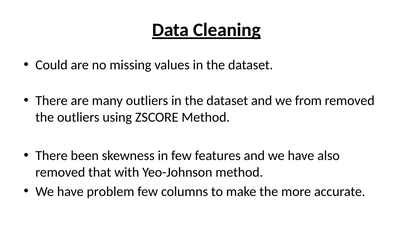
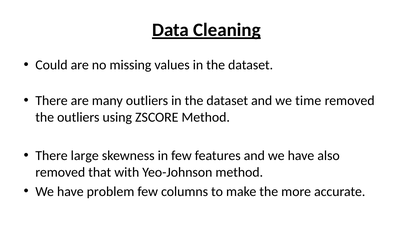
from: from -> time (308, 101)
been: been -> large (85, 156)
